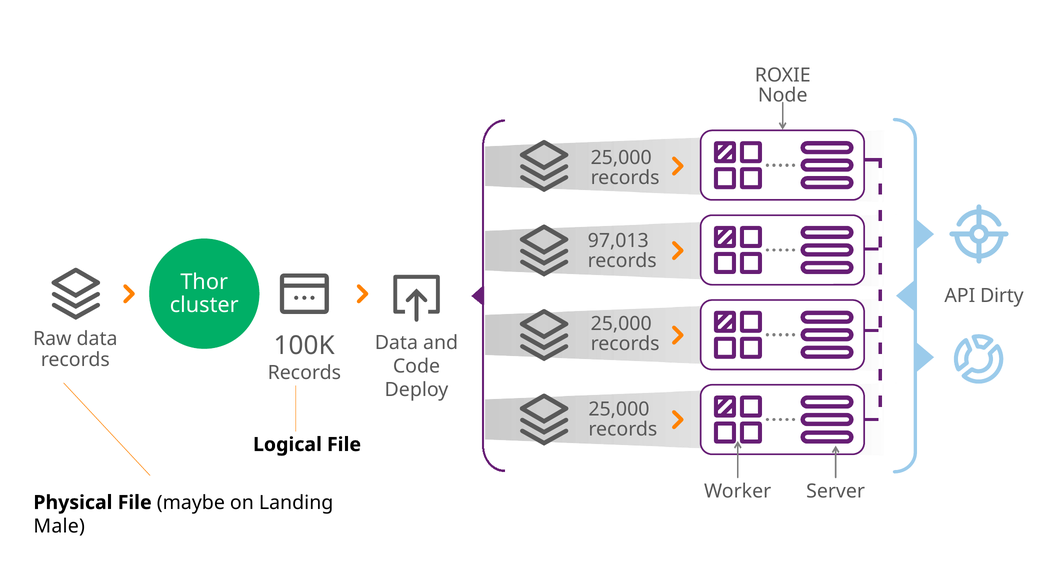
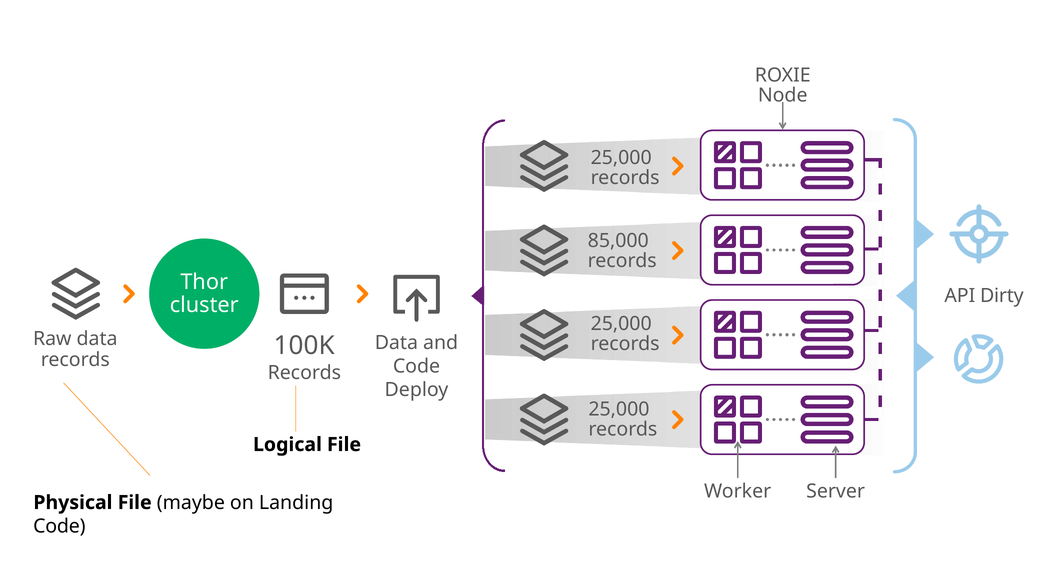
97,013: 97,013 -> 85,000 (618, 240)
Male: Male -> Code (59, 526)
